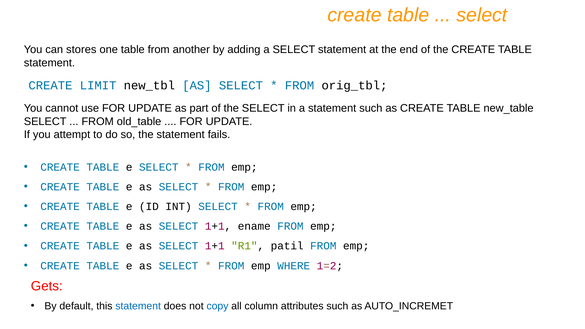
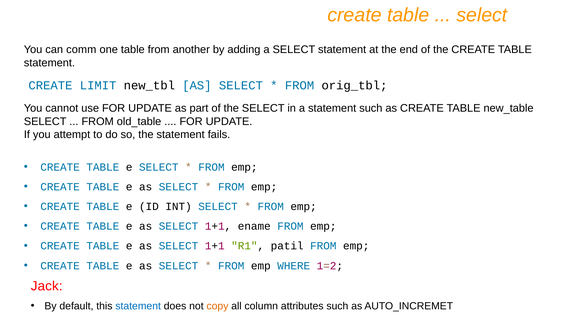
stores: stores -> comm (81, 50)
Gets: Gets -> Jack (47, 286)
copy colour: blue -> orange (217, 306)
